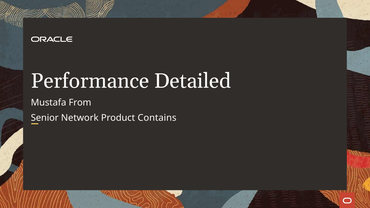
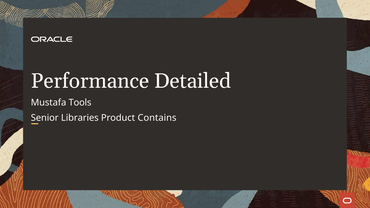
From: From -> Tools (80, 103)
Network: Network -> Libraries (80, 118)
